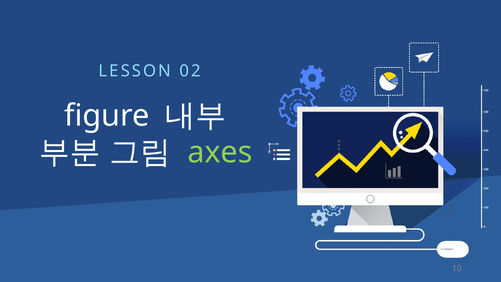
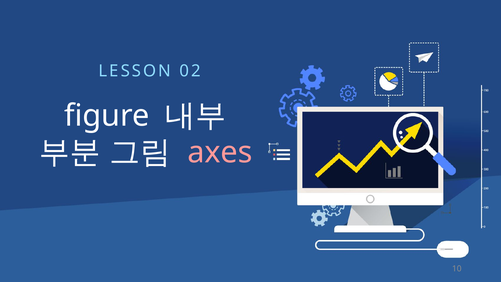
axes colour: light green -> pink (220, 152)
